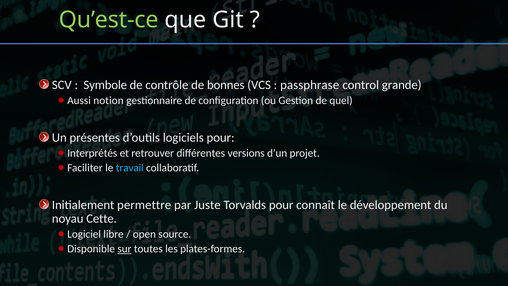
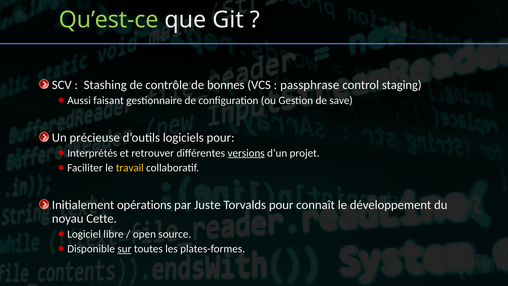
Symbole: Symbole -> Stashing (105, 85)
grande: grande -> staging (402, 85)
notion: notion -> faisant (109, 100)
quel: quel -> save (341, 100)
présentes: présentes -> précieuse (95, 137)
versions underline: none -> present (246, 153)
travail colour: light blue -> yellow (130, 168)
permettre: permettre -> opérations (144, 205)
